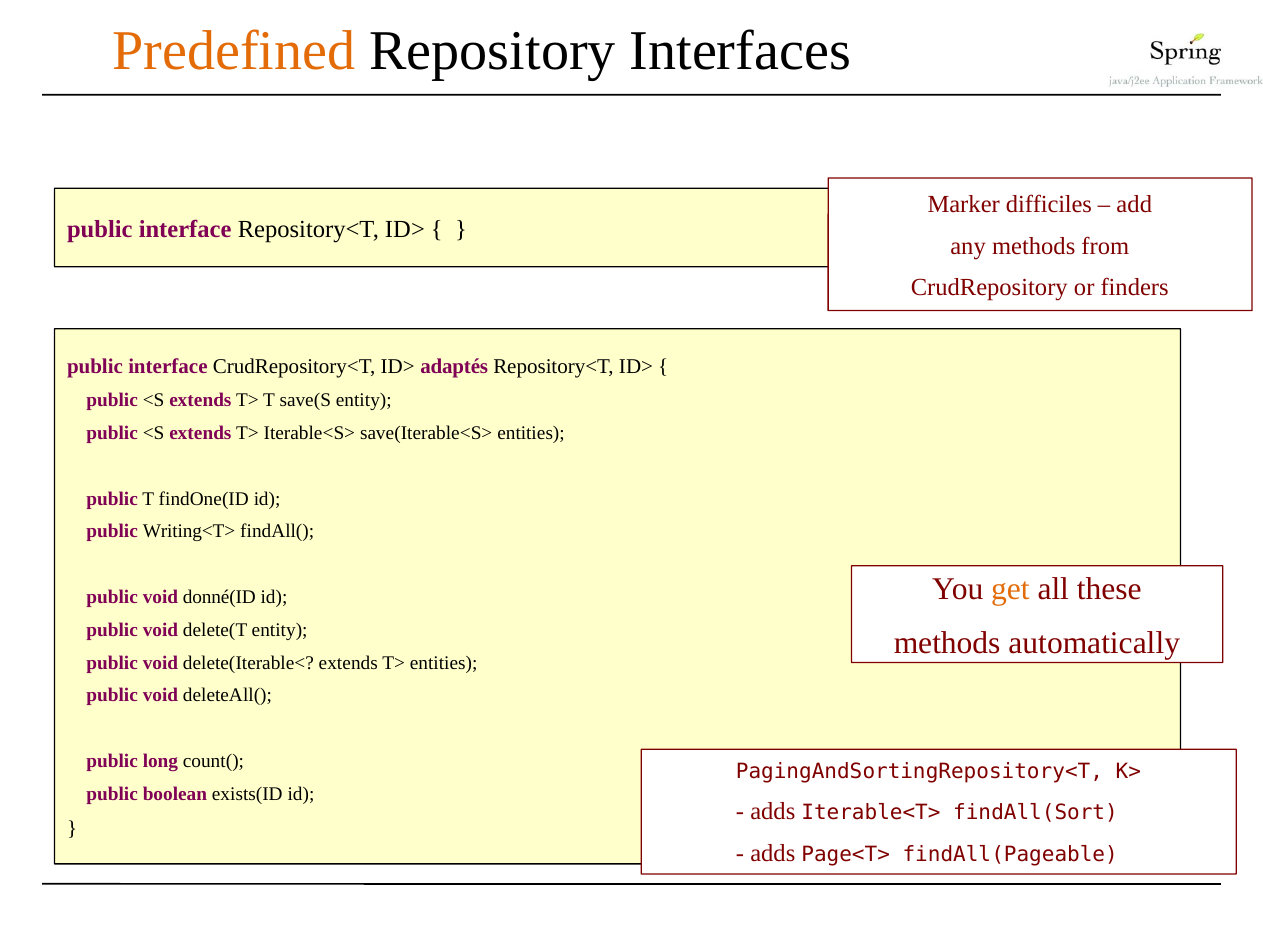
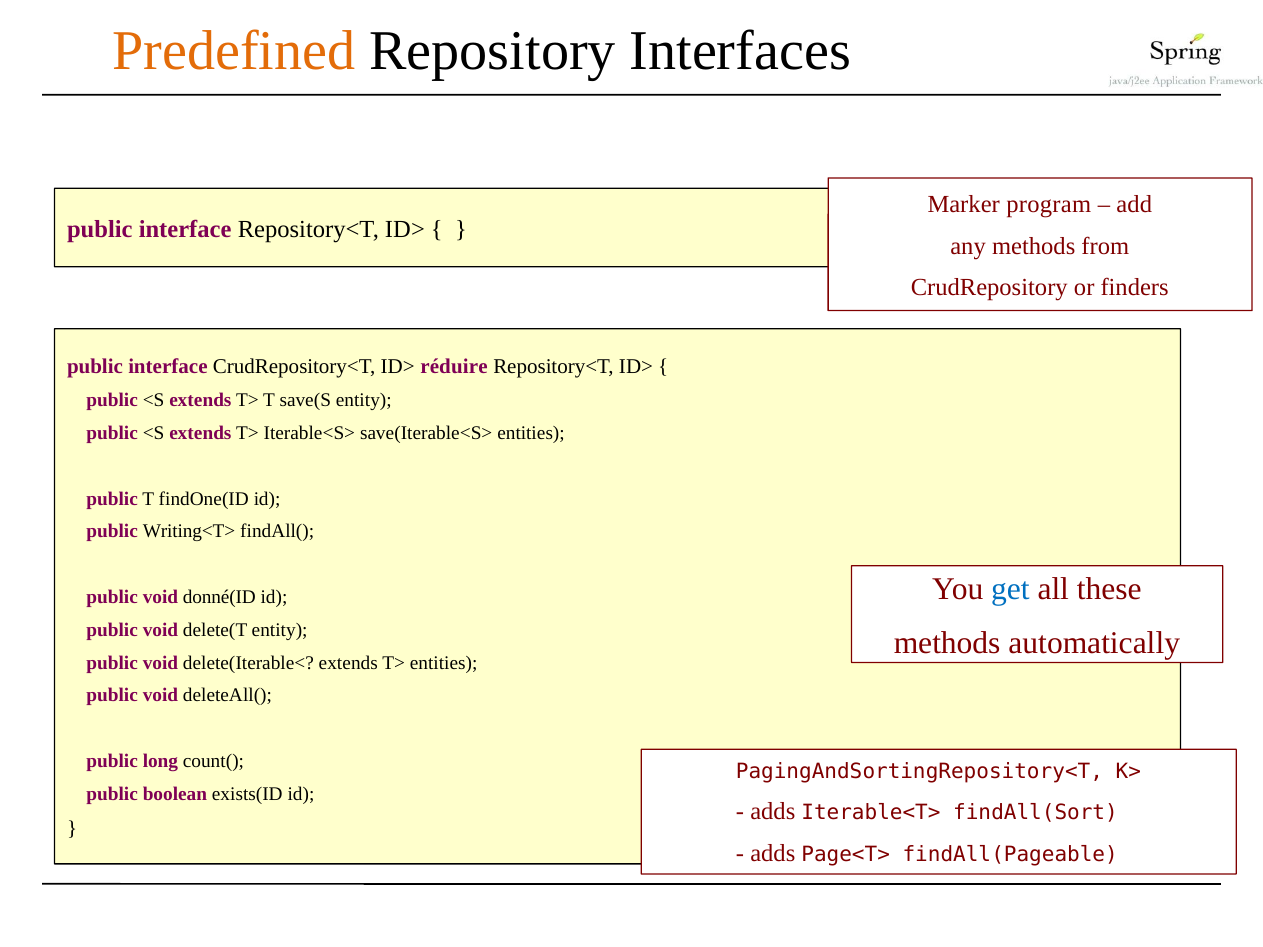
difficiles: difficiles -> program (1049, 204)
adaptés: adaptés -> réduire (454, 367)
get colour: orange -> blue (1010, 590)
